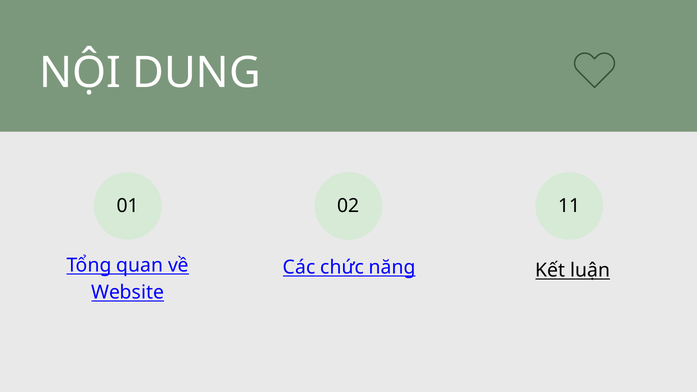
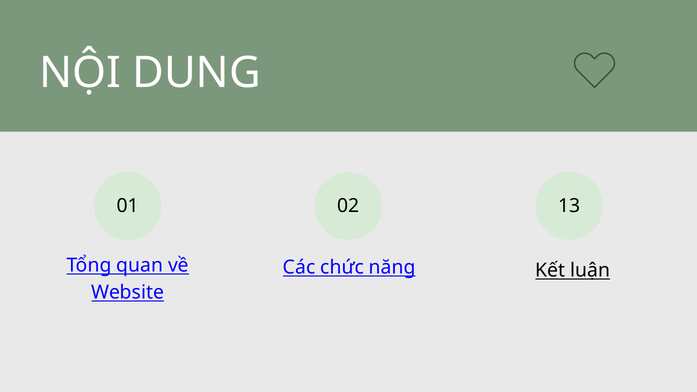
11: 11 -> 13 (569, 206)
